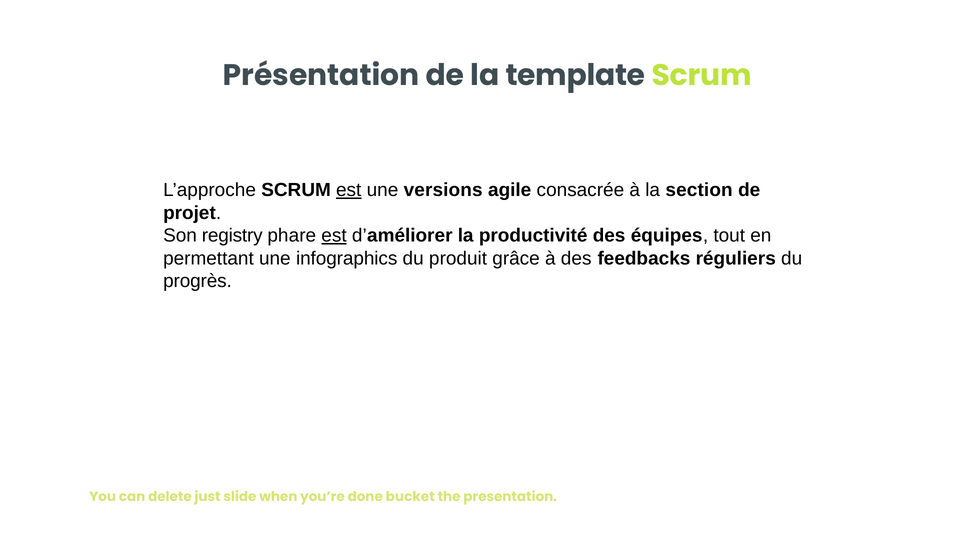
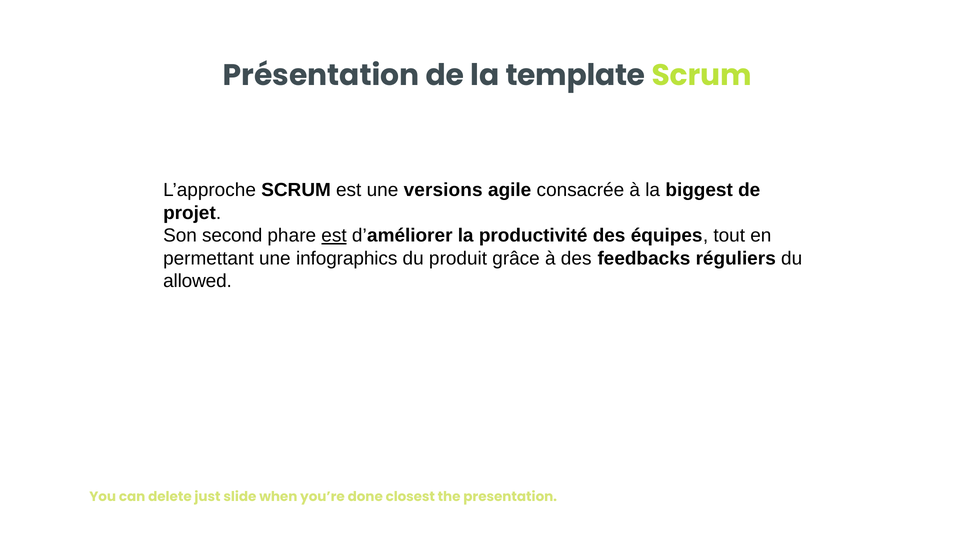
est underline: present -> none (349, 190)
section: section -> biggest (699, 190)
registry: registry -> second (232, 236)
progrès: progrès -> allowed (197, 281)
bucket: bucket -> closest (410, 497)
